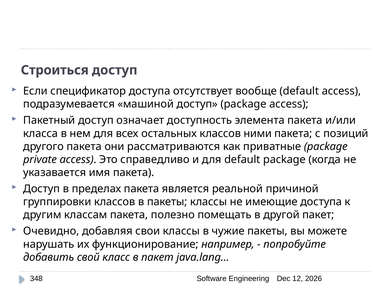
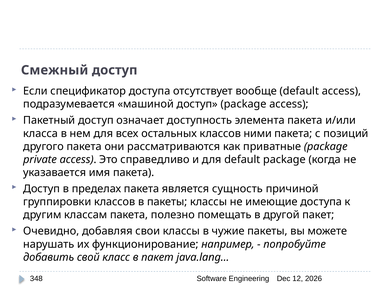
Строиться: Строиться -> Смежный (55, 70)
реальной: реальной -> сущность (237, 188)
